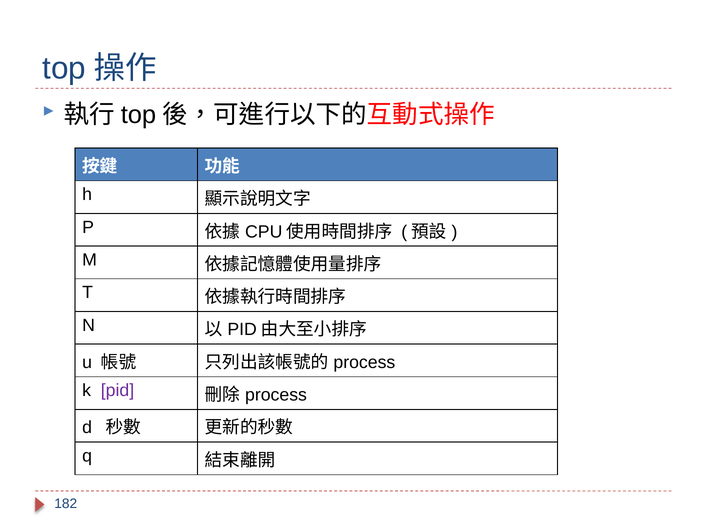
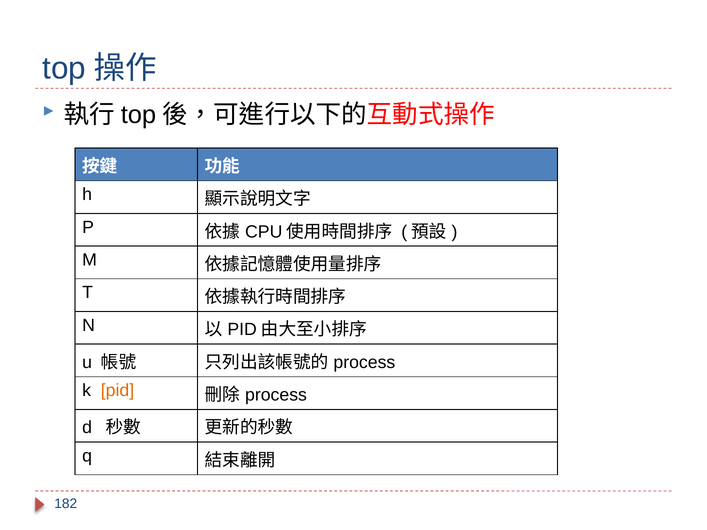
pid colour: purple -> orange (117, 391)
